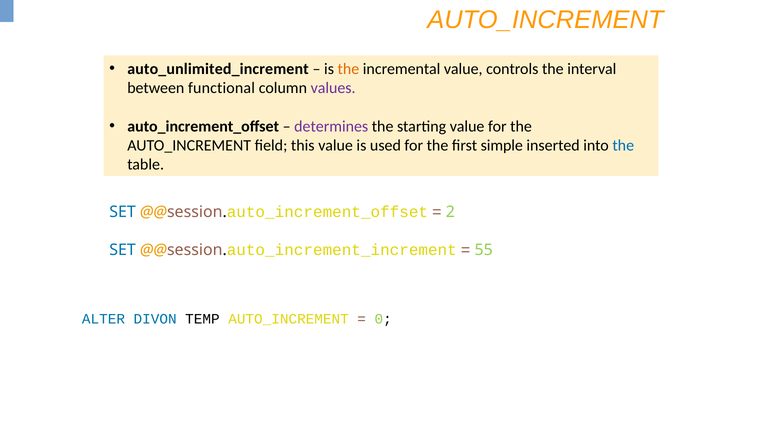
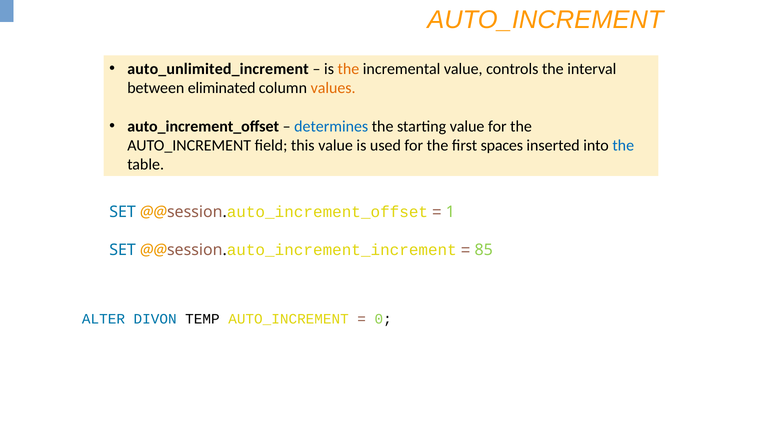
functional: functional -> eliminated (222, 88)
values colour: purple -> orange (333, 88)
determines colour: purple -> blue (331, 126)
simple: simple -> spaces (502, 145)
2: 2 -> 1 (450, 211)
55: 55 -> 85 (484, 250)
